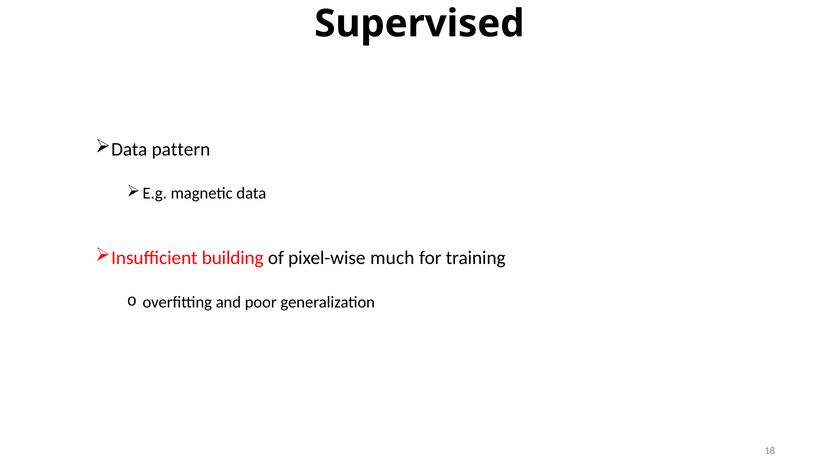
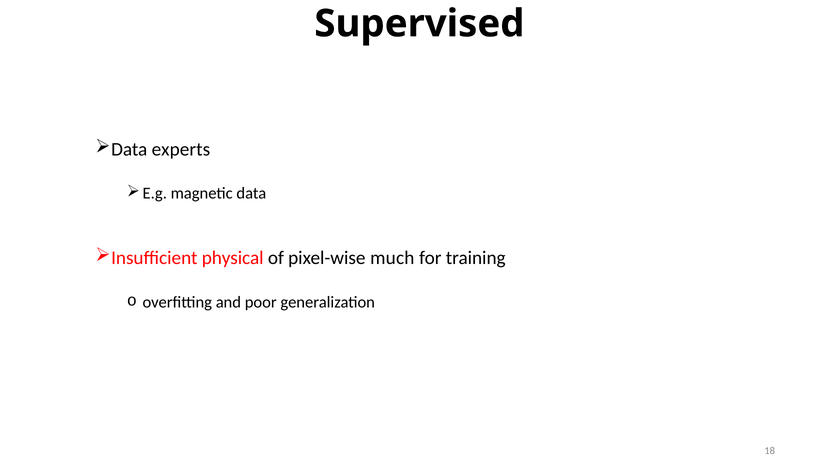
pattern: pattern -> experts (181, 149)
building: building -> physical (233, 258)
